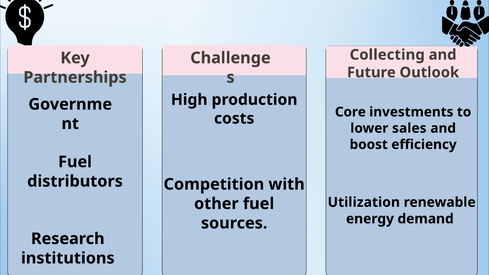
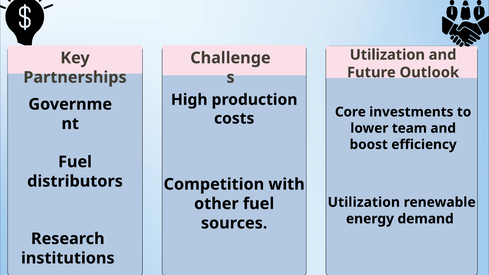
Collecting: Collecting -> Utilization (387, 55)
sales: sales -> team (409, 128)
